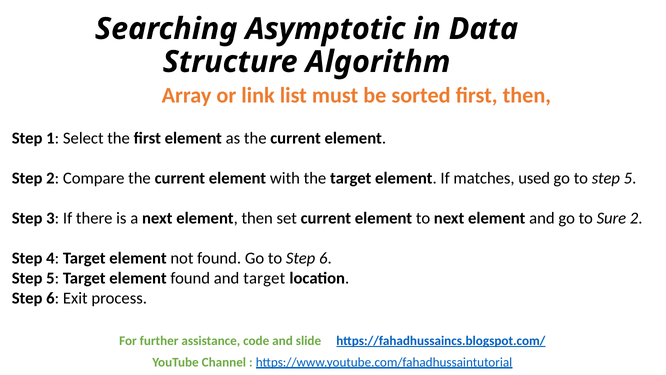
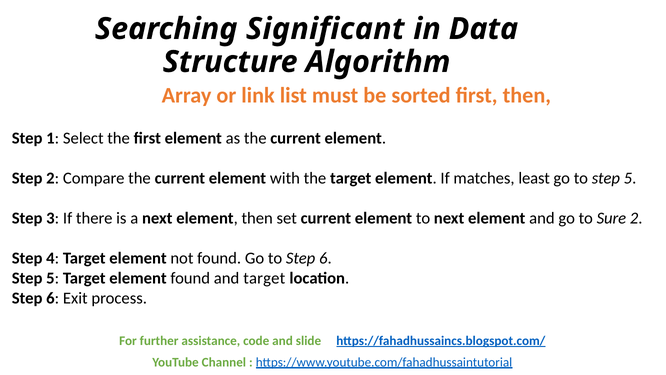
Asymptotic: Asymptotic -> Significant (325, 29)
used: used -> least (534, 178)
